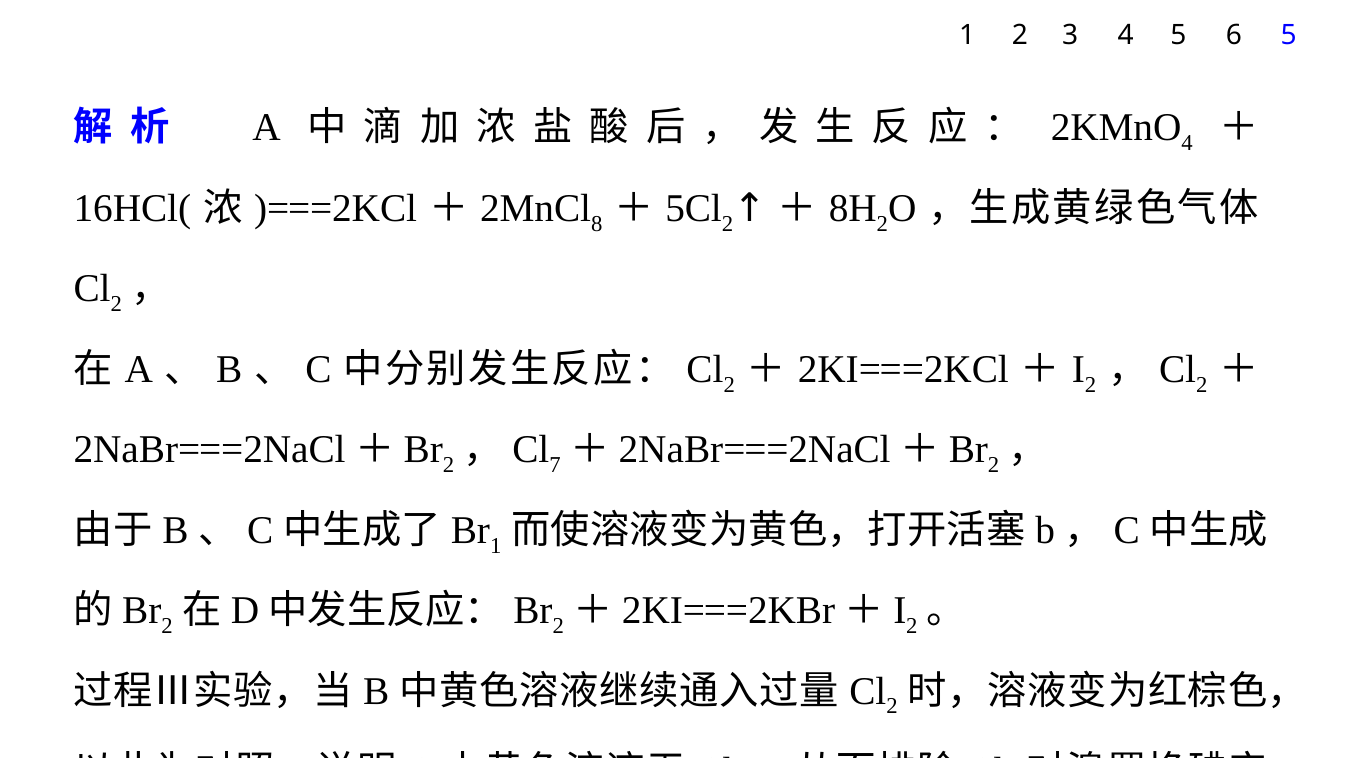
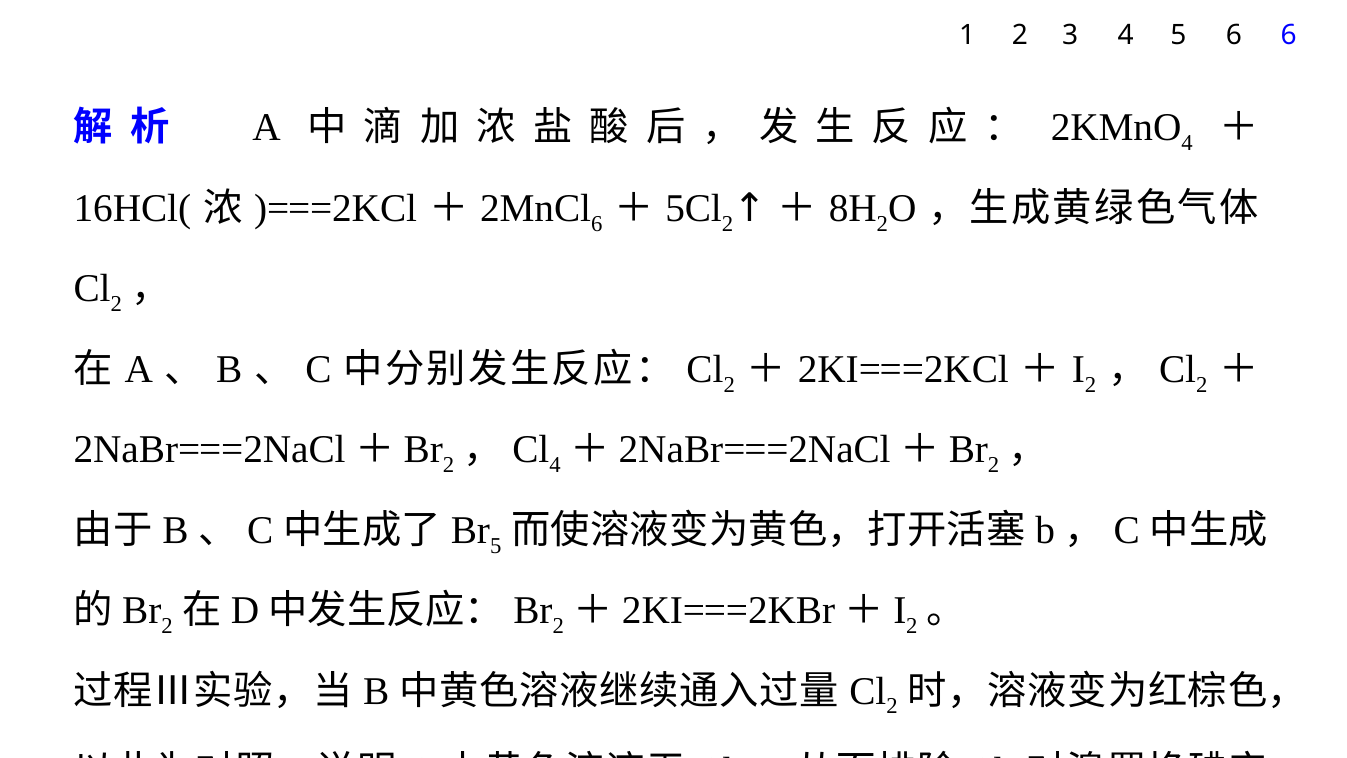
6 5: 5 -> 6 (1289, 36)
8: 8 -> 6 (597, 224)
7: 7 -> 4 (555, 465)
1: 1 -> 5 (496, 545)
